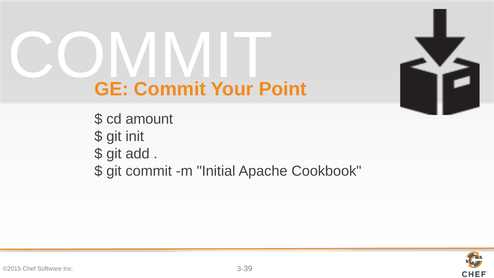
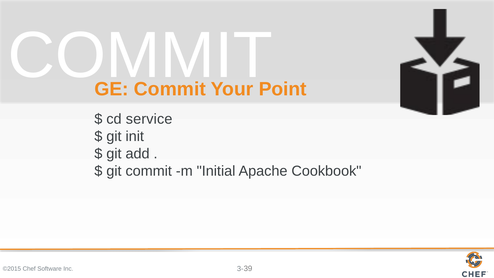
amount: amount -> service (149, 119)
